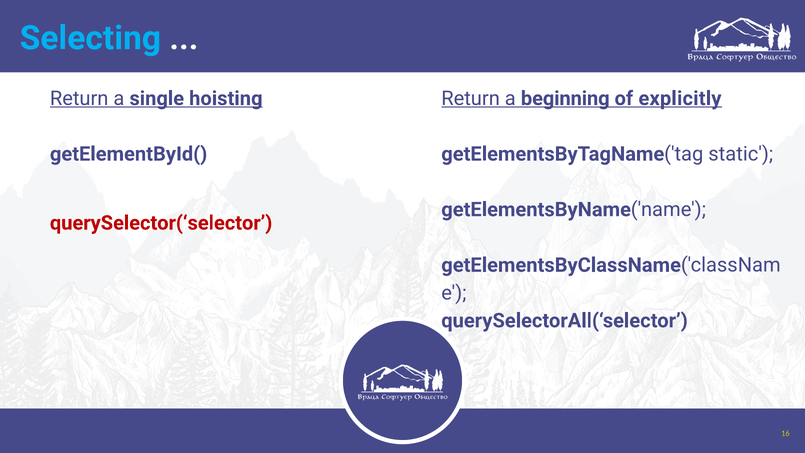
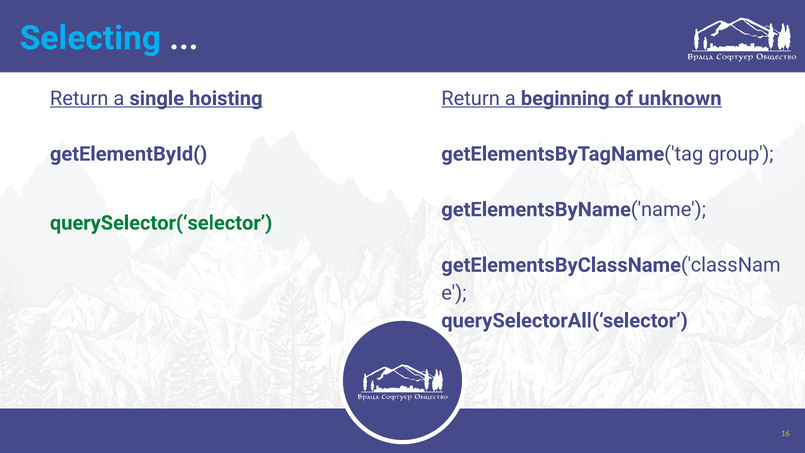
explicitly: explicitly -> unknown (680, 98)
static: static -> group (741, 154)
querySelector(‘selector colour: red -> green (161, 223)
